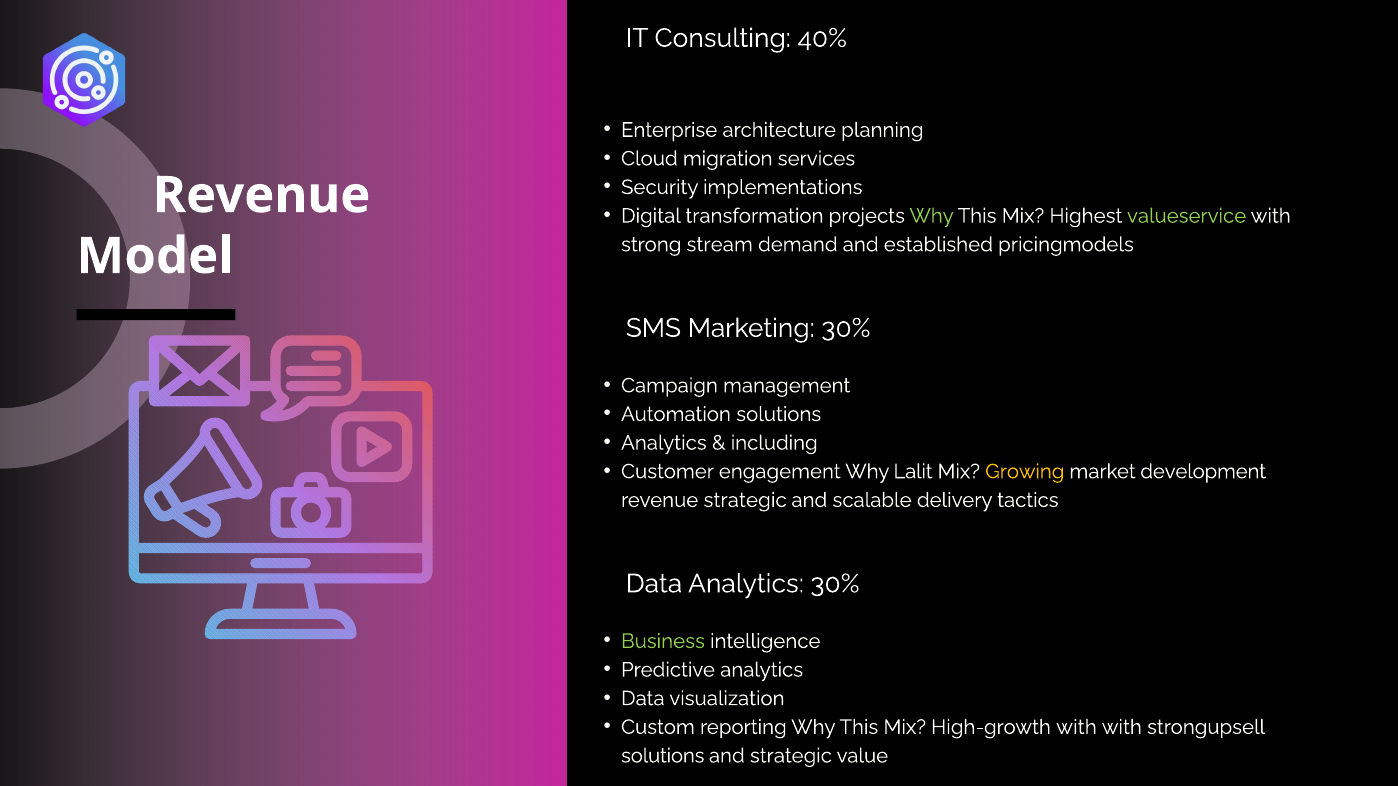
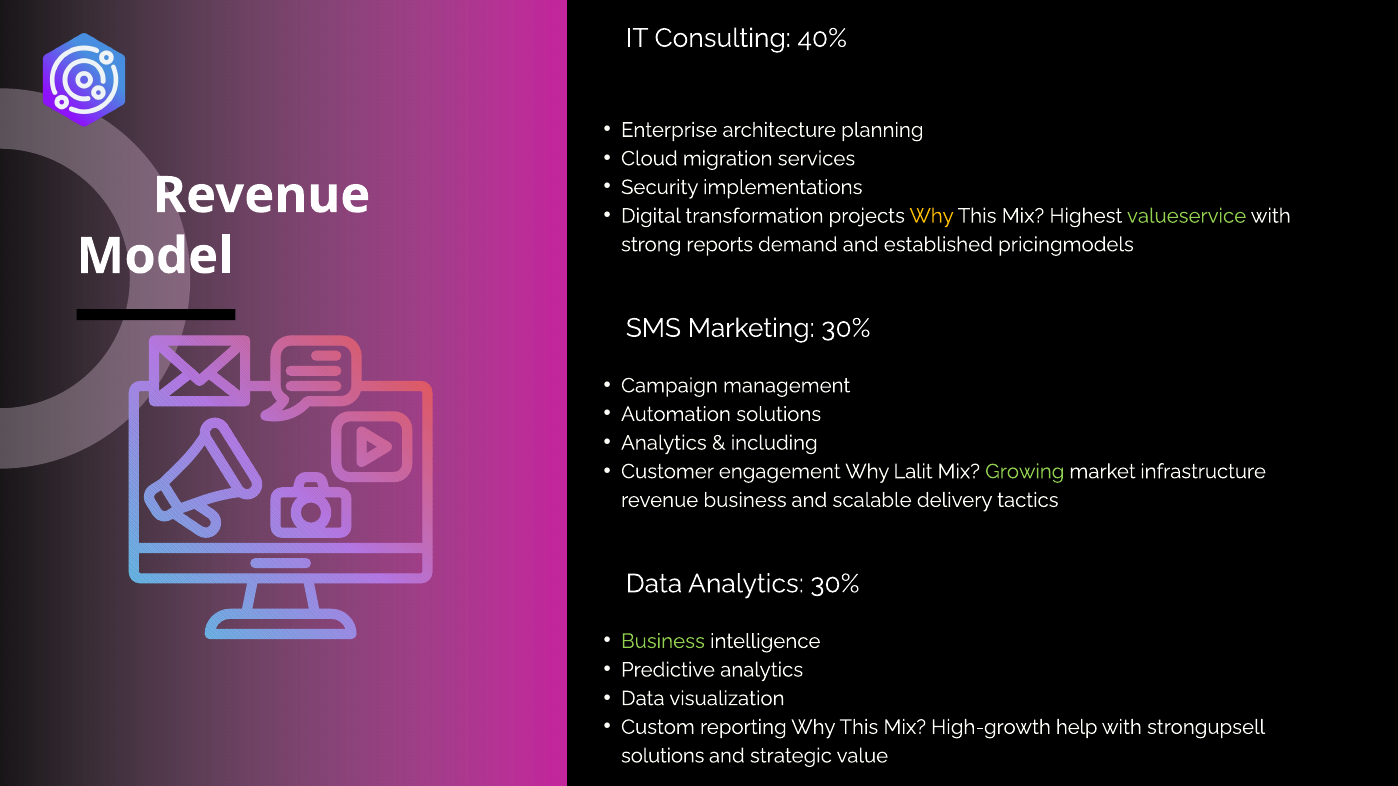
Why colour: light green -> yellow (932, 216)
stream: stream -> reports (720, 245)
Growing colour: yellow -> light green (1025, 472)
development: development -> infrastructure (1203, 472)
revenue strategic: strategic -> business (745, 500)
High-growth with: with -> help (1077, 727)
